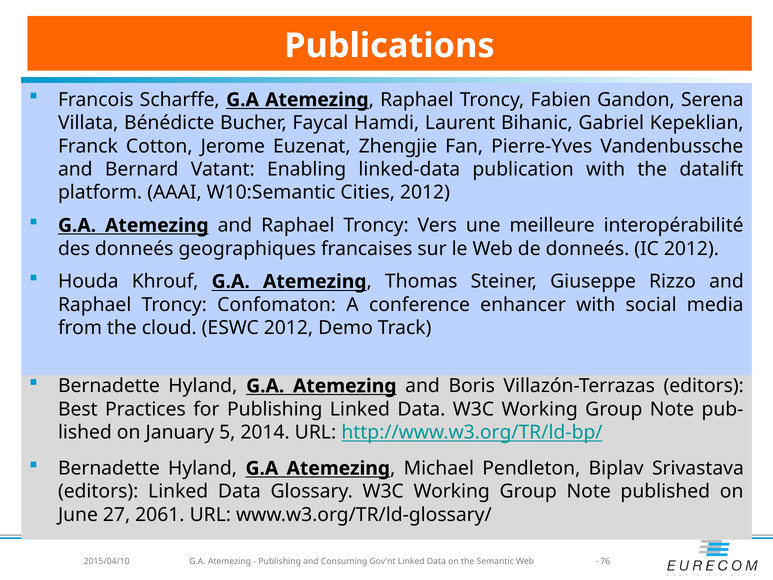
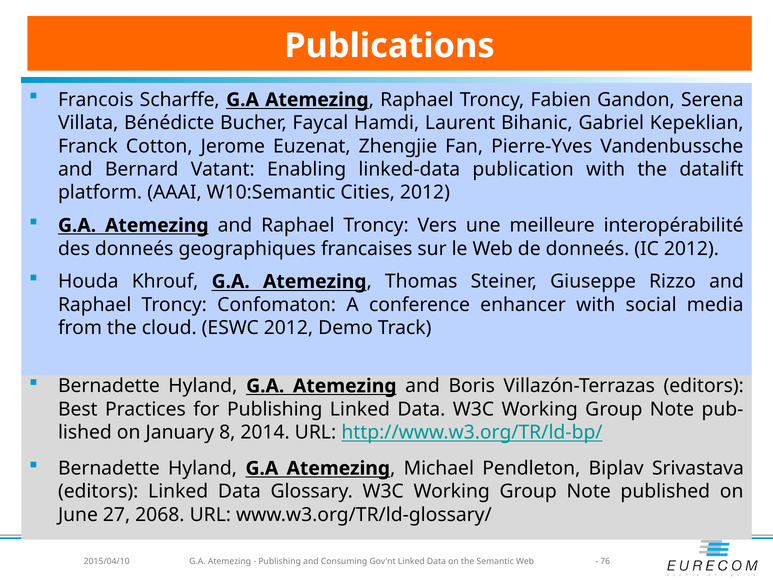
5: 5 -> 8 (227, 432)
2061: 2061 -> 2068 (160, 515)
